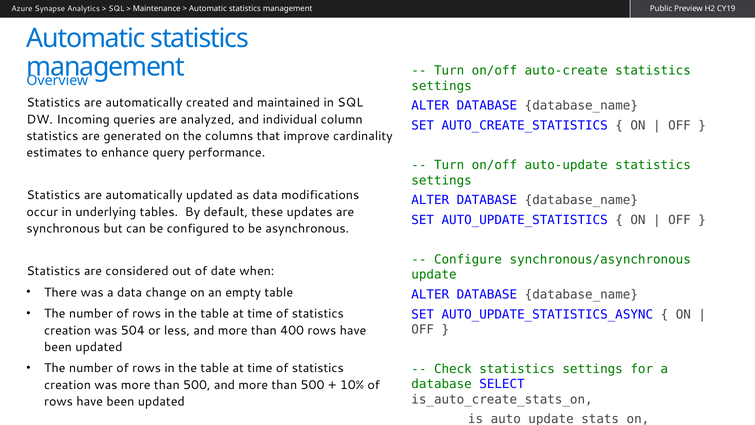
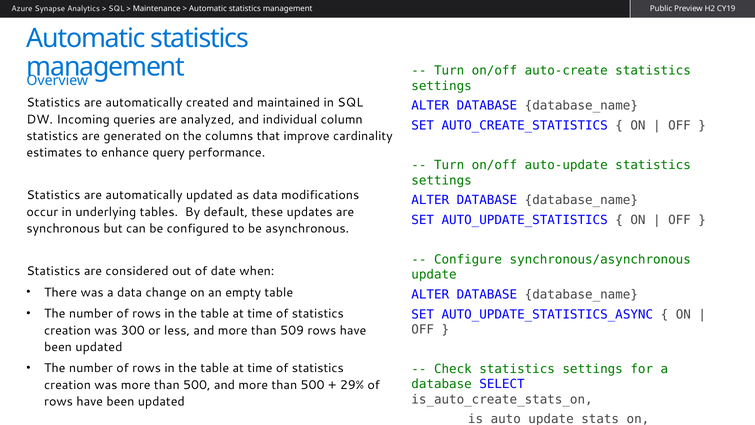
504: 504 -> 300 (133, 330)
400: 400 -> 509 (292, 330)
10%: 10% -> 29% (352, 385)
